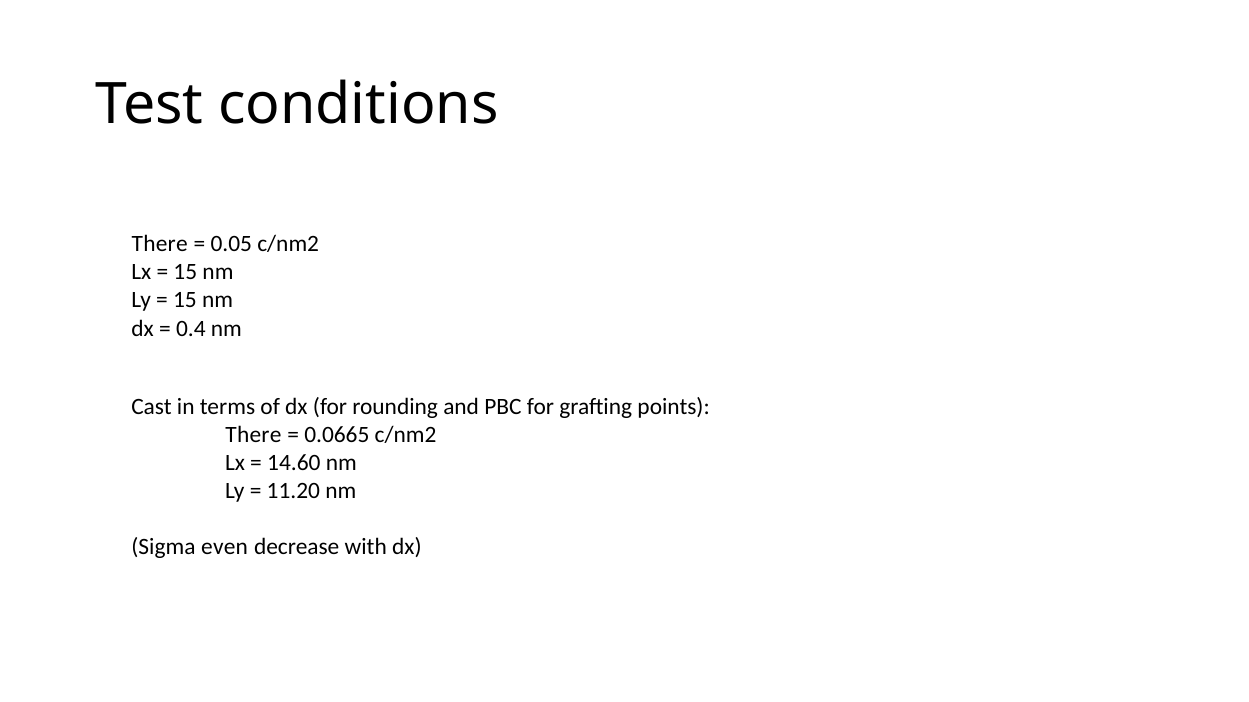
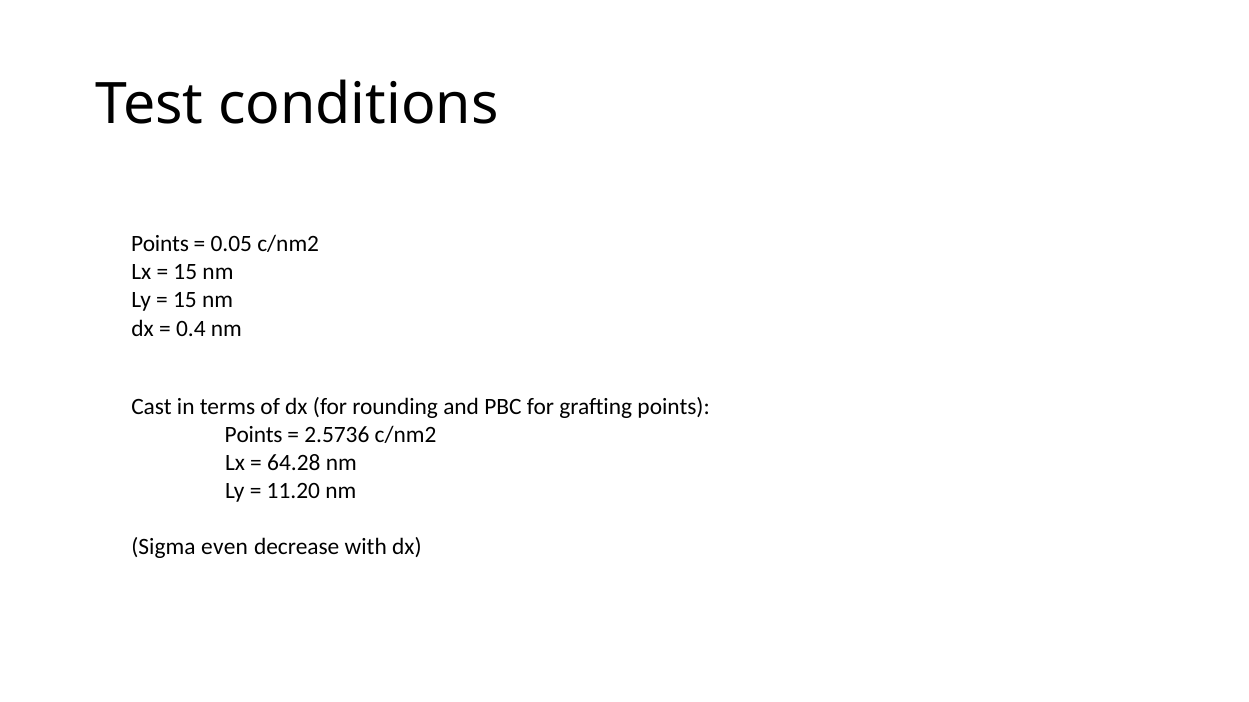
There: There -> Points (160, 244)
There: There -> Points (254, 435)
0.0665: 0.0665 -> 2.5736 (337, 435)
14.60: 14.60 -> 64.28 (294, 463)
